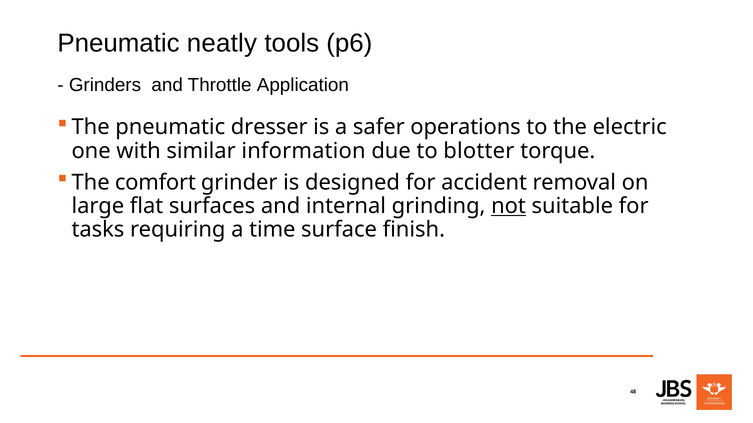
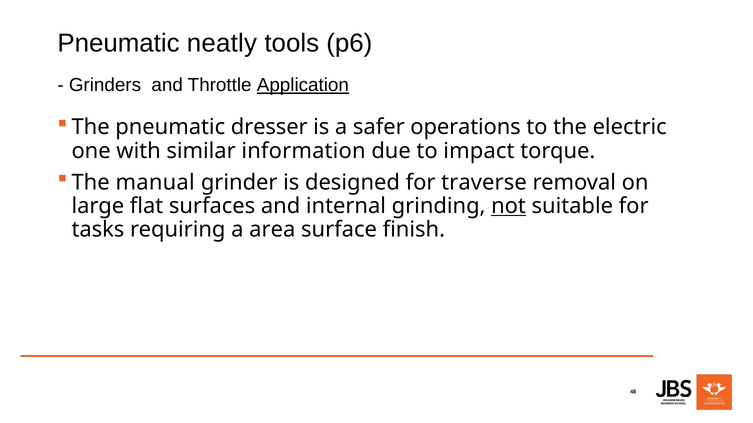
Application underline: none -> present (303, 85)
blotter: blotter -> impact (479, 151)
comfort: comfort -> manual (155, 183)
accident: accident -> traverse (484, 183)
time: time -> area (272, 230)
